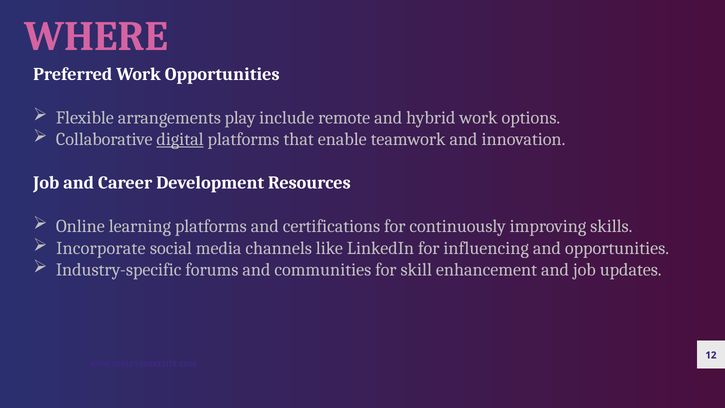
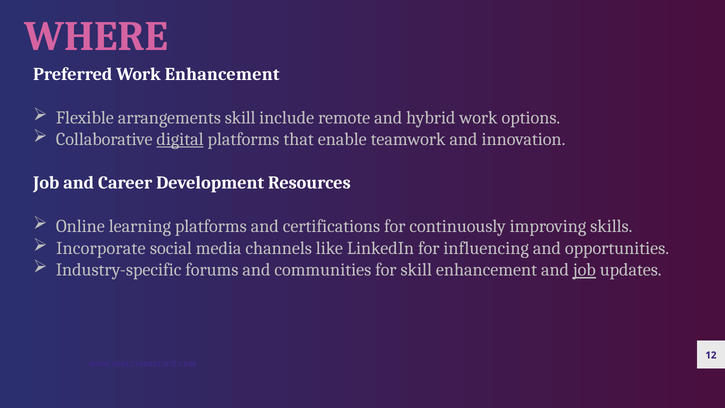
Work Opportunities: Opportunities -> Enhancement (222, 74)
arrangements play: play -> skill (240, 118)
job underline: none -> present (584, 270)
